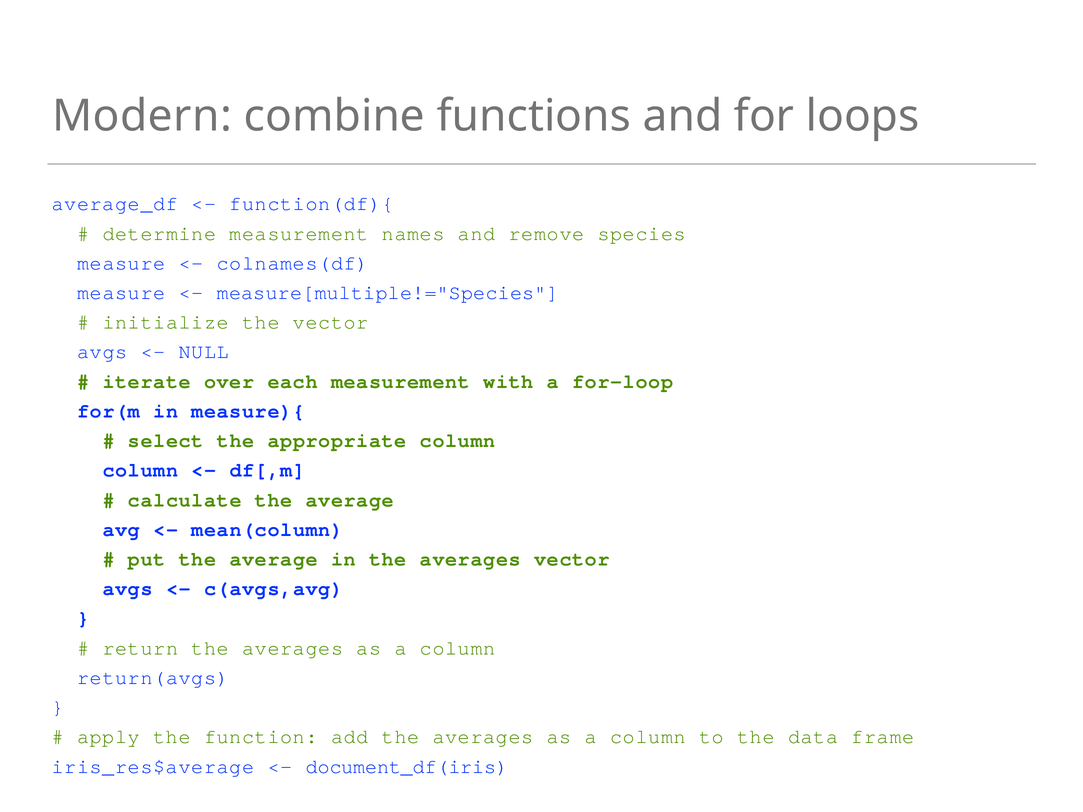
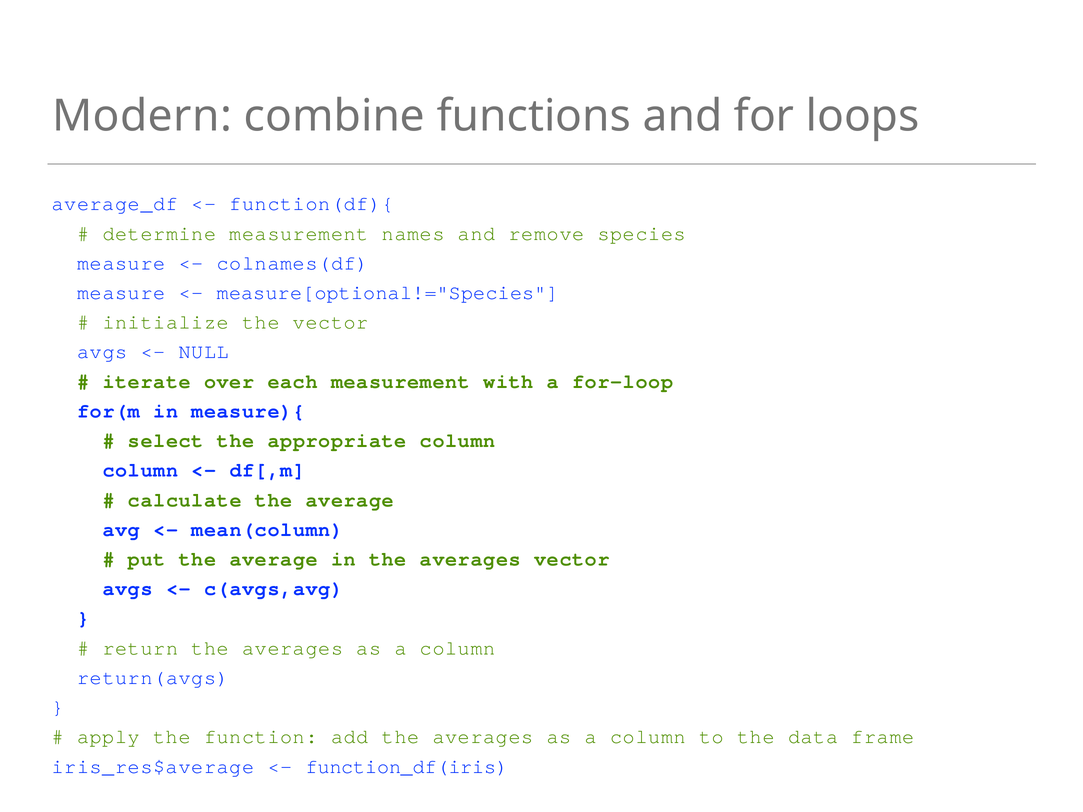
measure[multiple!="Species: measure[multiple!="Species -> measure[optional!="Species (388, 293)
document_df(iris: document_df(iris -> function_df(iris (407, 767)
